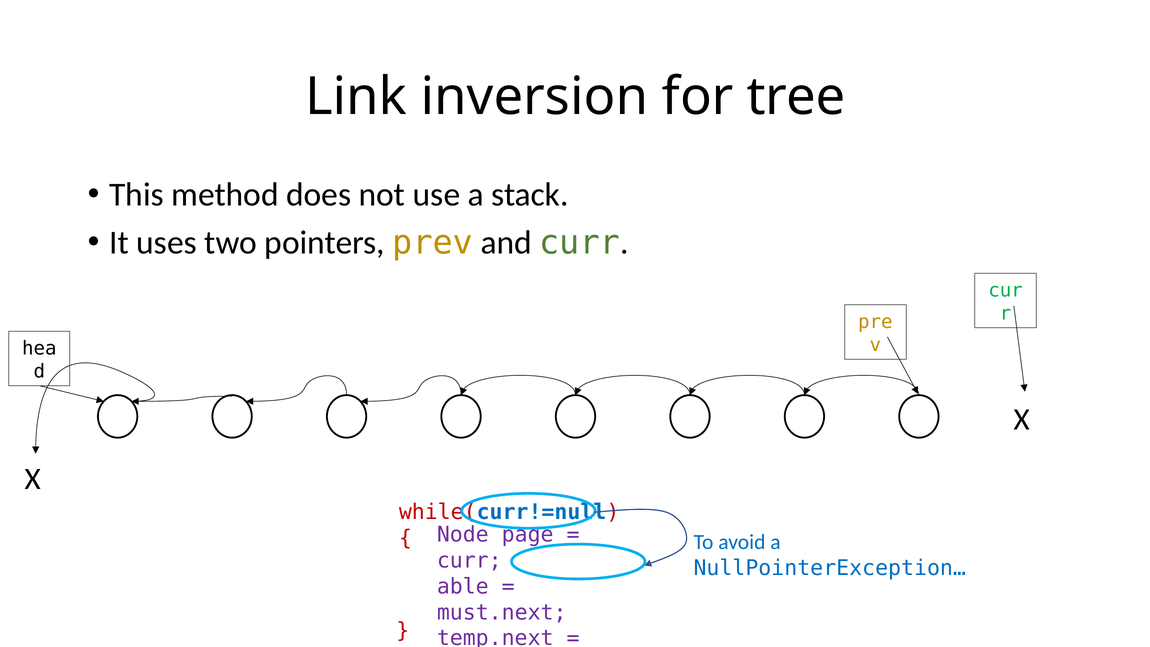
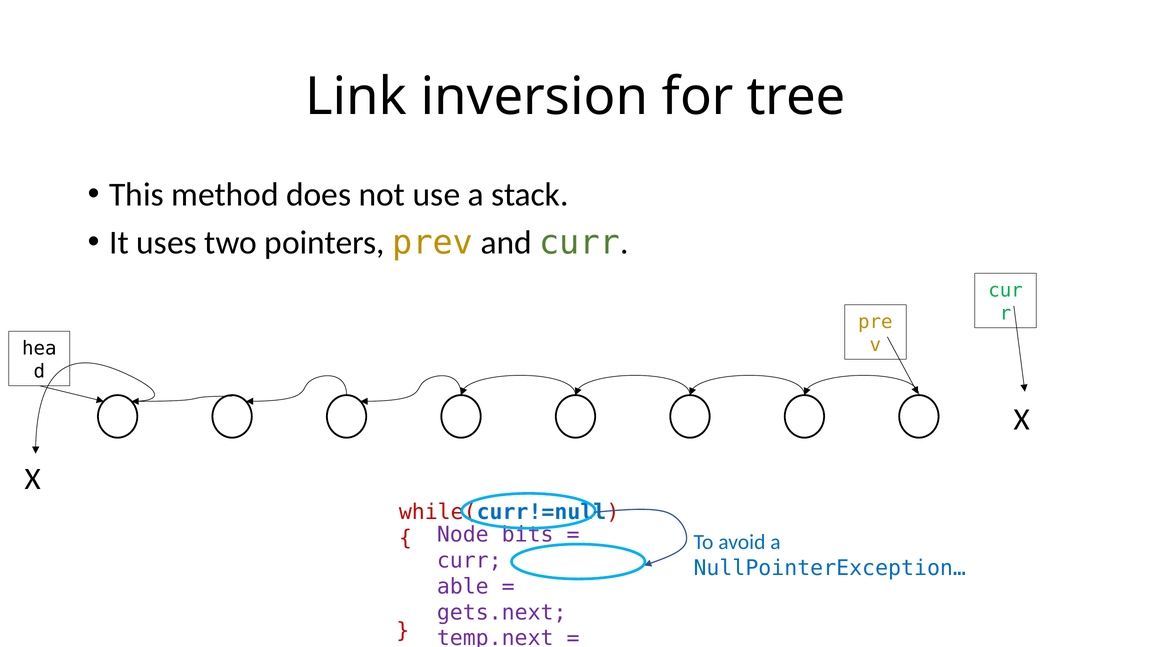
page: page -> bits (528, 535)
must.next: must.next -> gets.next (502, 612)
